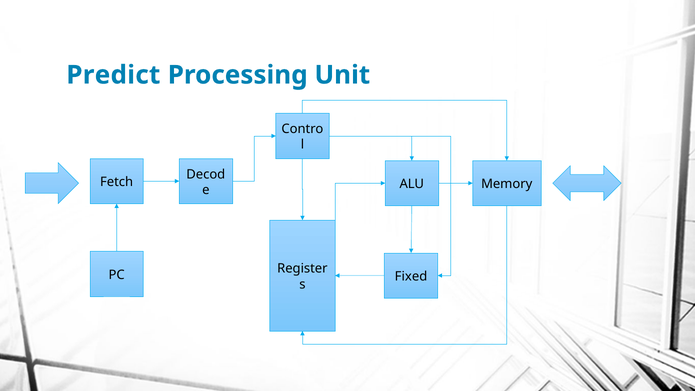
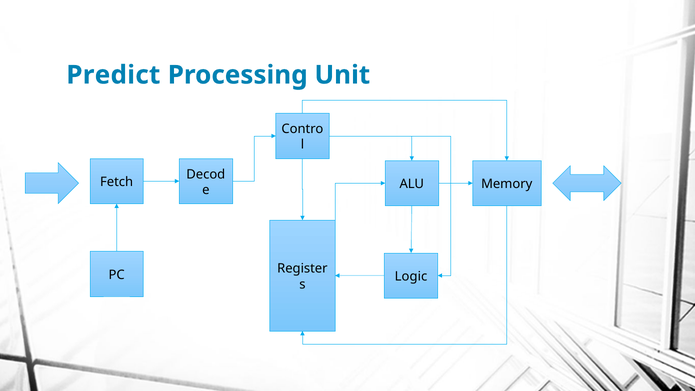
Fixed: Fixed -> Logic (411, 276)
